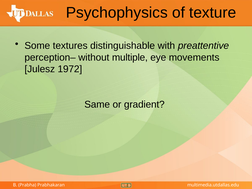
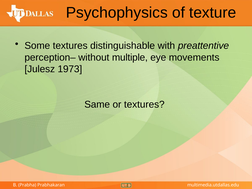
1972: 1972 -> 1973 (70, 69)
or gradient: gradient -> textures (144, 104)
